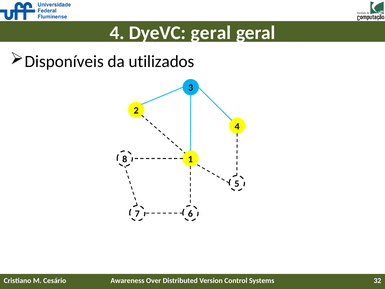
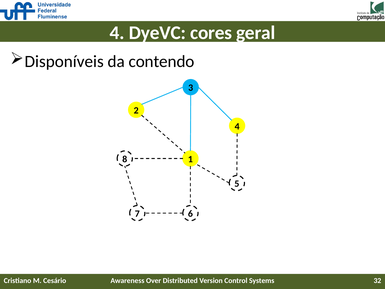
DyeVC geral: geral -> cores (211, 33)
utilizados: utilizados -> contendo (162, 62)
